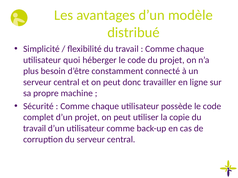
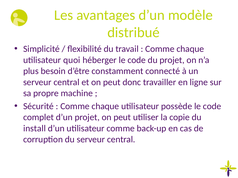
travail: travail -> install (35, 129)
